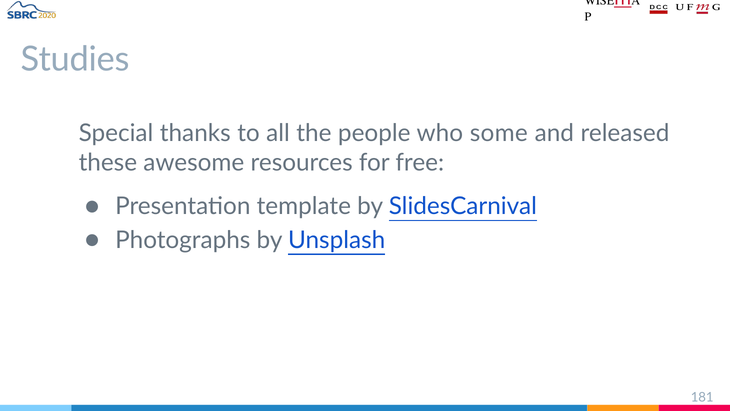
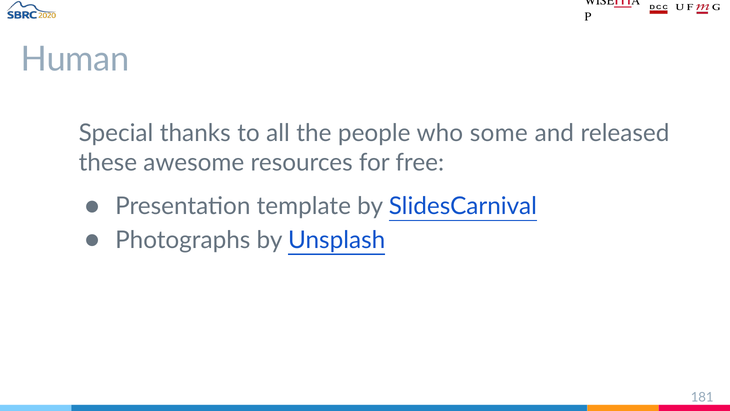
Studies: Studies -> Human (75, 59)
